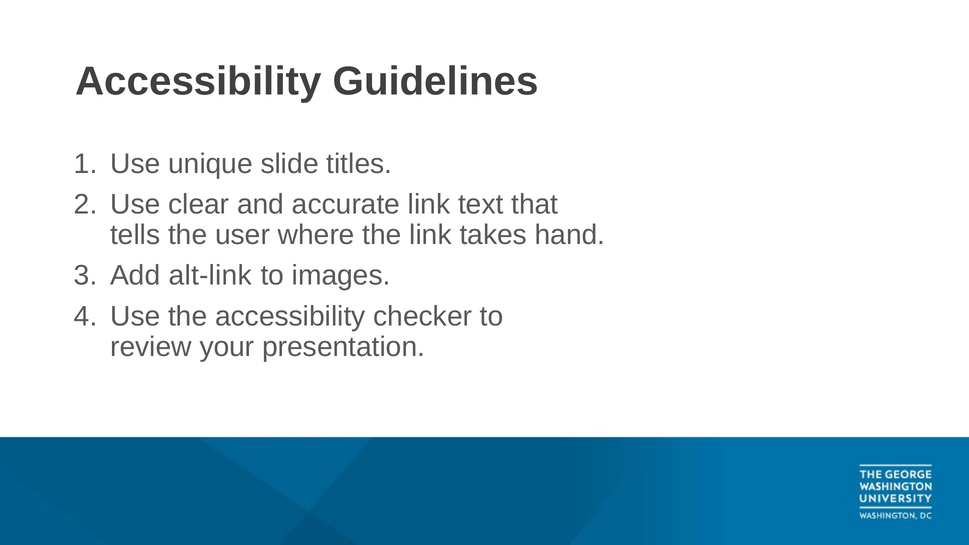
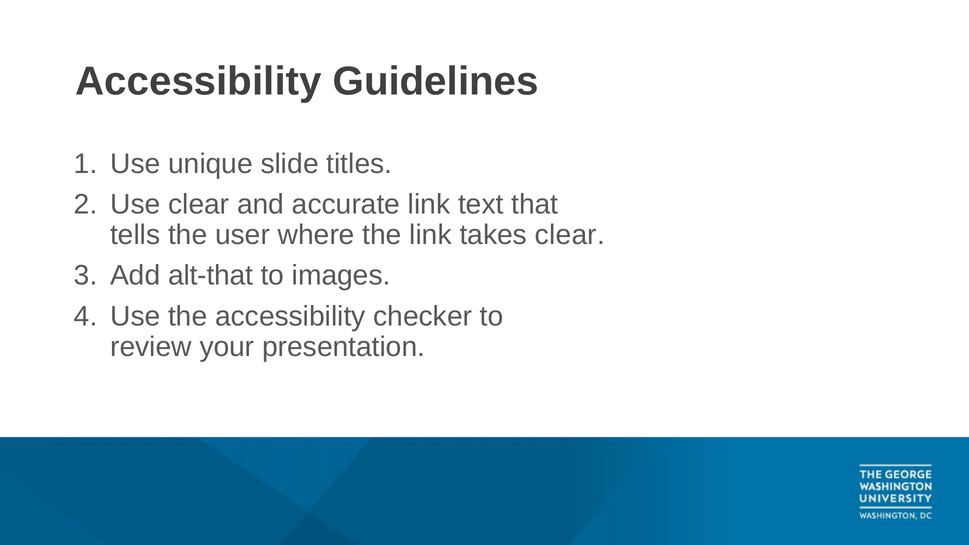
takes hand: hand -> clear (570, 235)
alt-link: alt-link -> alt-that (211, 276)
